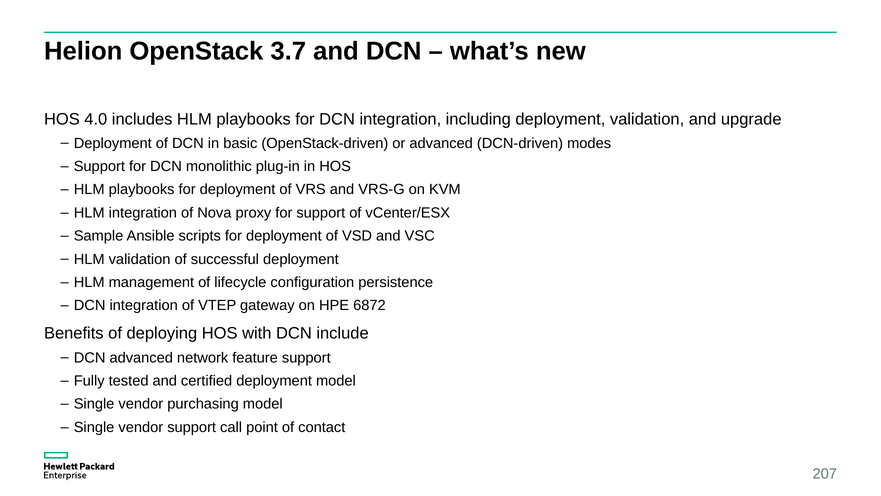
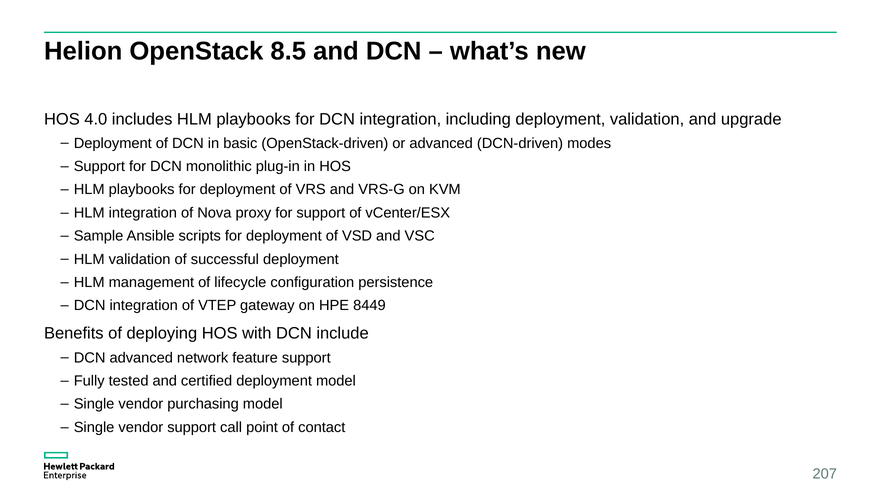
3.7: 3.7 -> 8.5 (288, 51)
6872: 6872 -> 8449 (369, 305)
